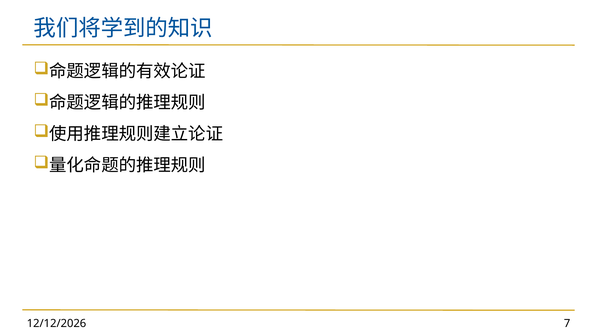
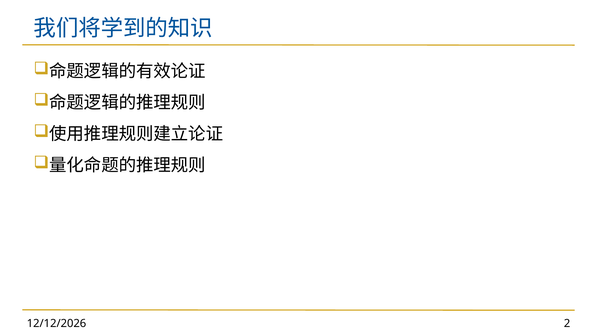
7: 7 -> 2 (567, 323)
